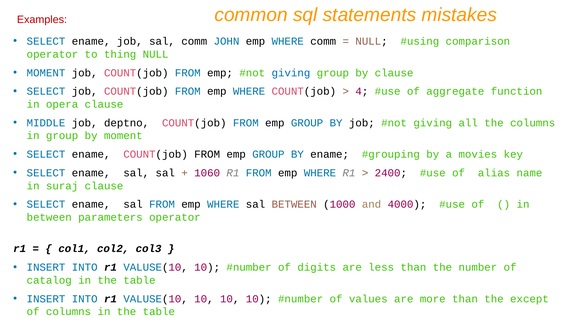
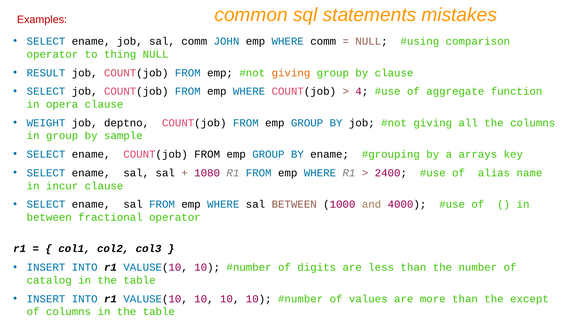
MOMENT: MOMENT -> RESULT (46, 73)
giving colour: blue -> orange (291, 73)
MIDDLE: MIDDLE -> WEIGHT (46, 123)
by moment: moment -> sample (123, 136)
movies: movies -> arrays (478, 155)
1060: 1060 -> 1080 (207, 173)
suraj: suraj -> incur (62, 186)
parameters: parameters -> fractional (110, 218)
